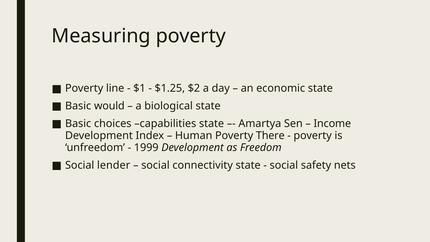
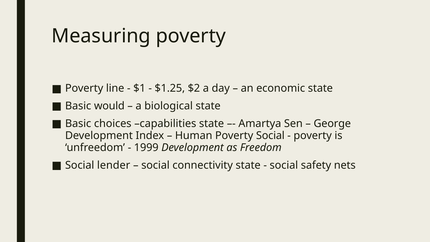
Income: Income -> George (332, 123)
Poverty There: There -> Social (270, 136)
